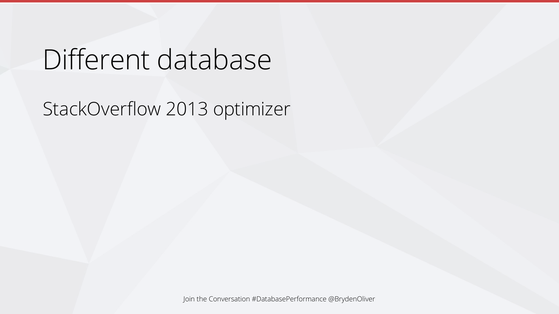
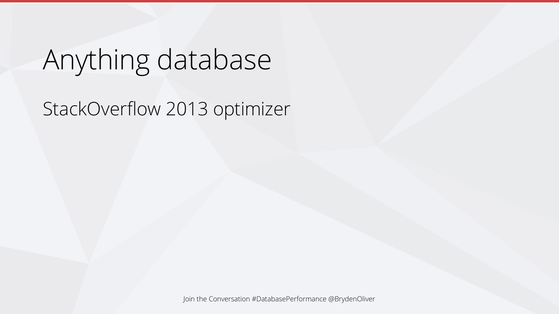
Different: Different -> Anything (96, 60)
